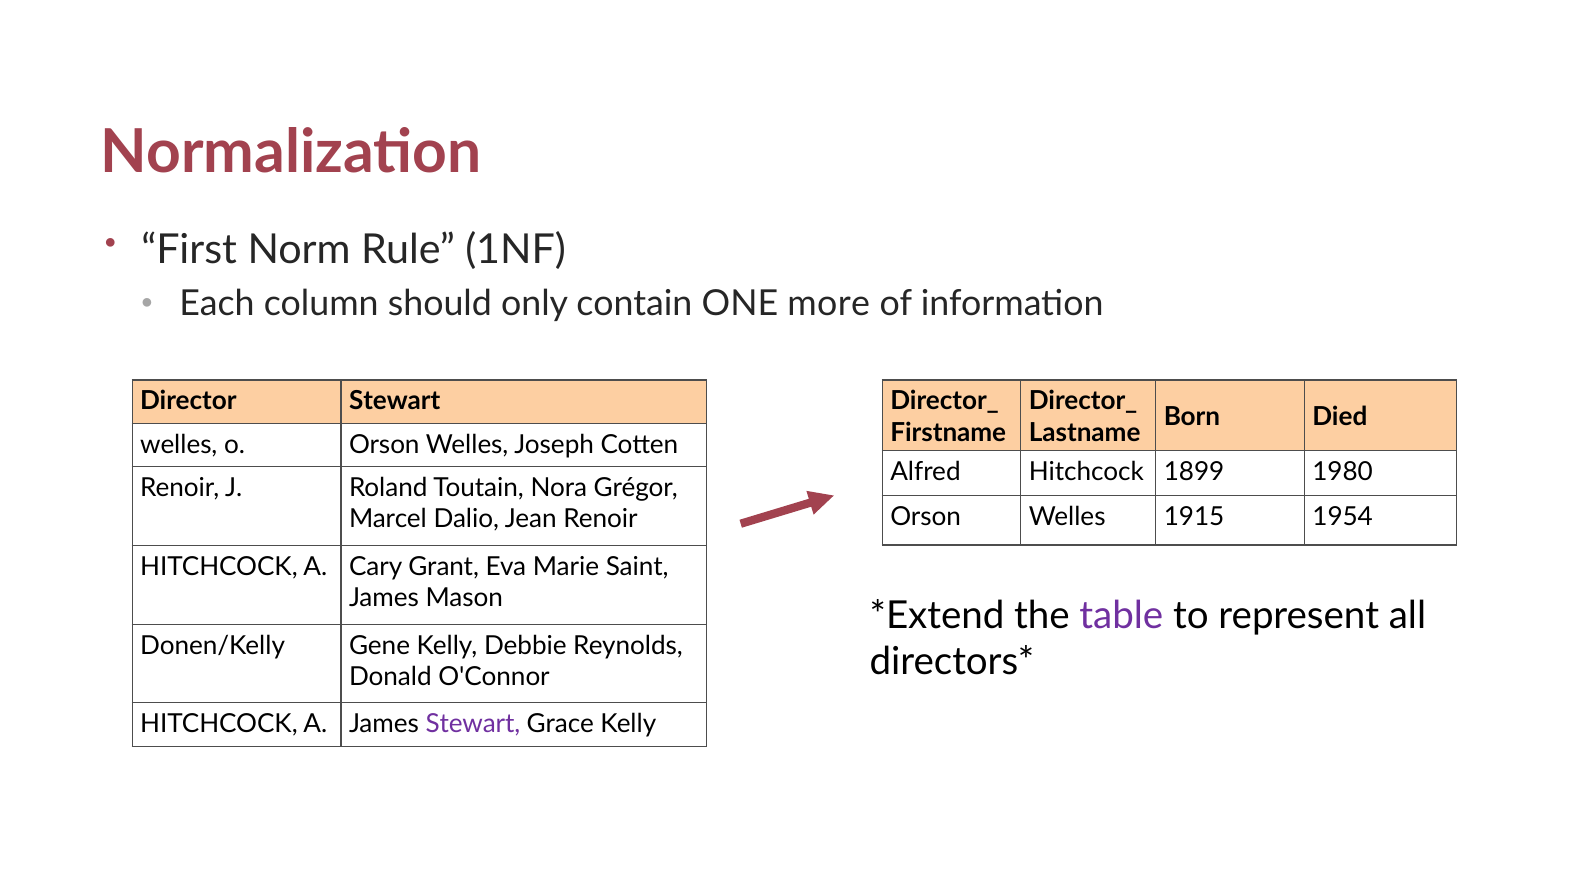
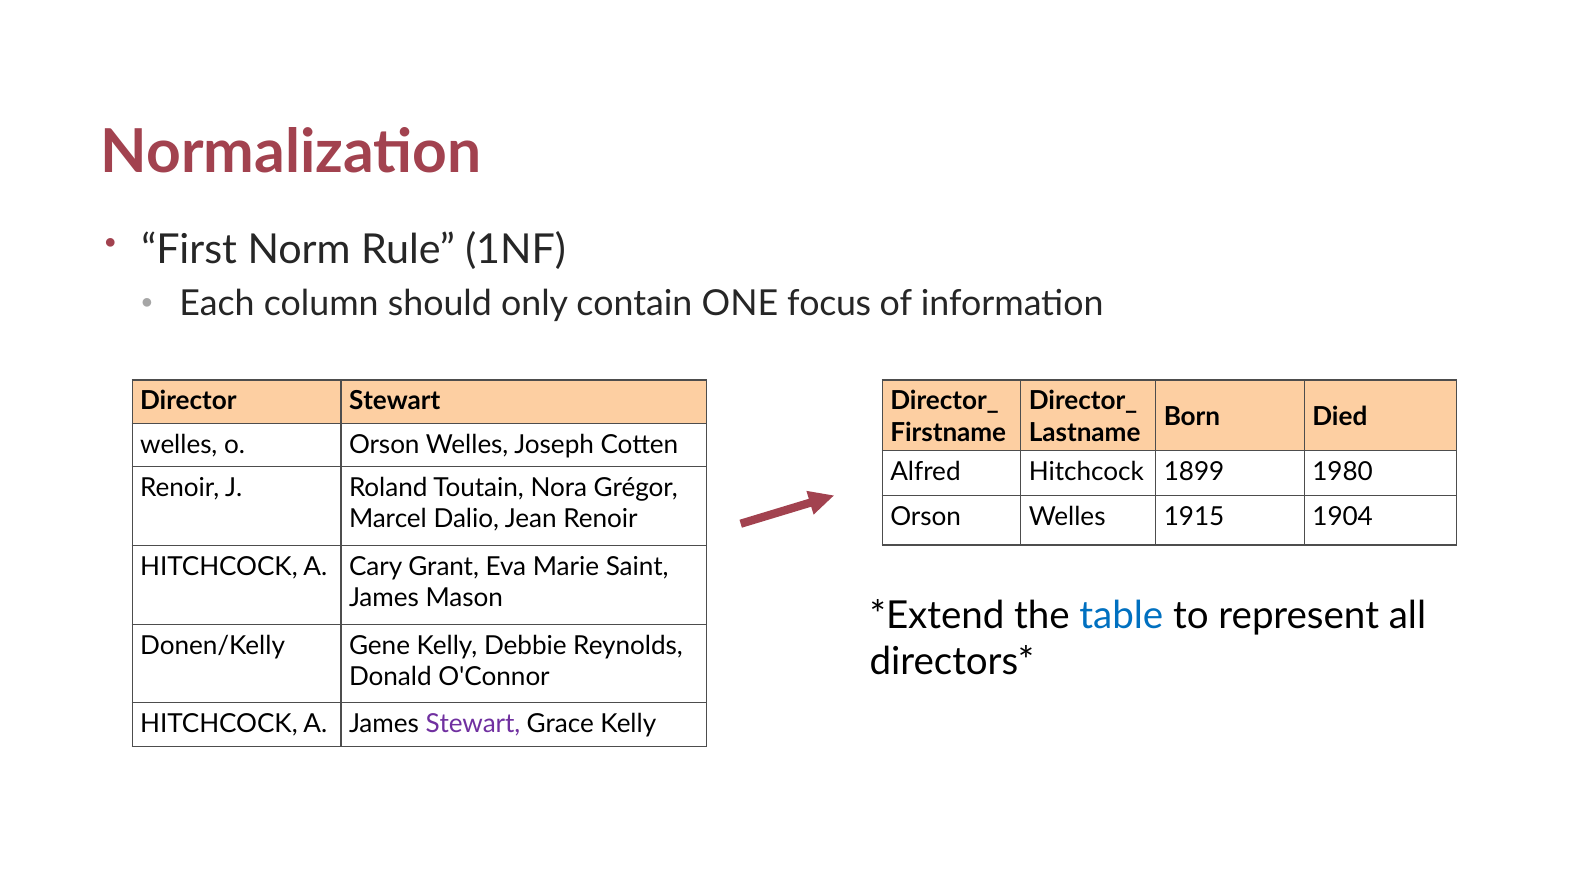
more: more -> focus (829, 303)
1954: 1954 -> 1904 (1343, 516)
table colour: purple -> blue (1121, 615)
